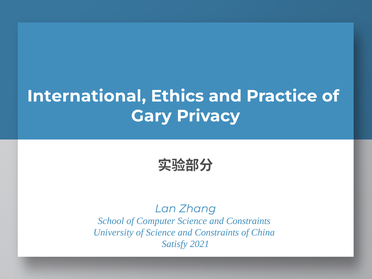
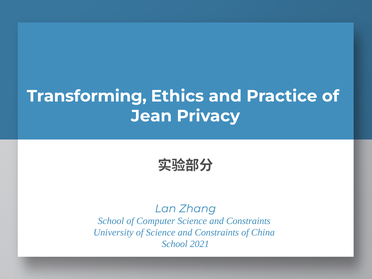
International: International -> Transforming (87, 96)
Gary: Gary -> Jean (151, 116)
Satisfy: Satisfy -> School (175, 244)
